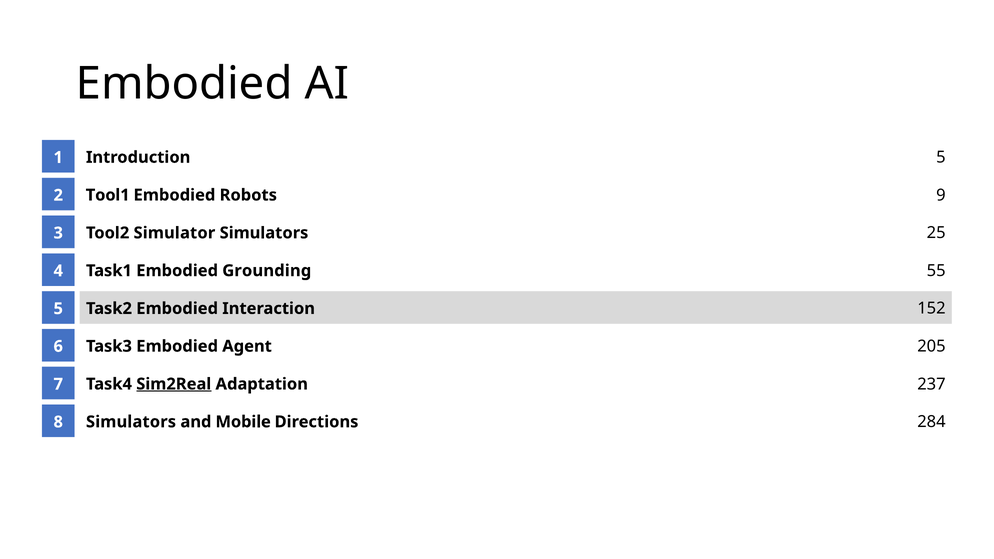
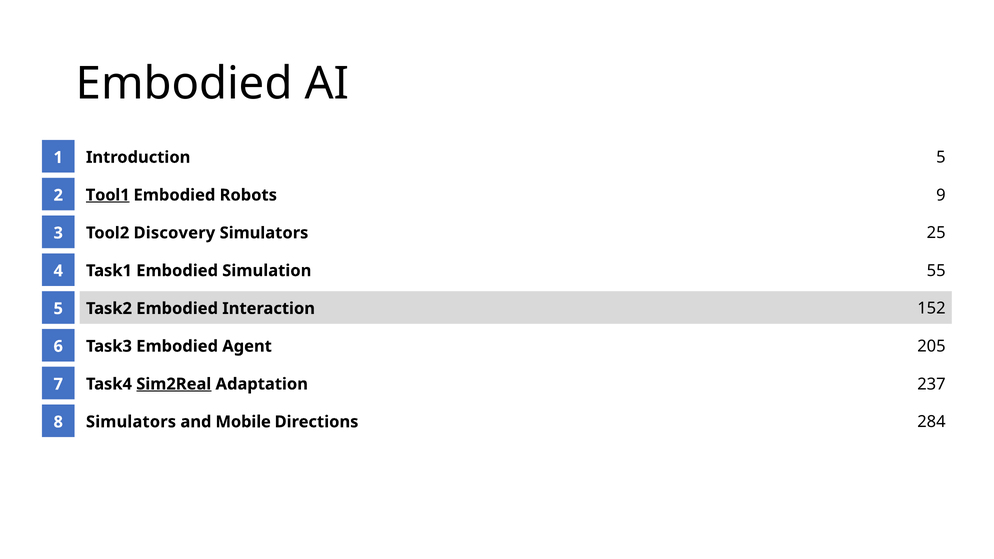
Tool1 underline: none -> present (108, 195)
Simulator: Simulator -> Discovery (174, 233)
Grounding: Grounding -> Simulation (267, 271)
